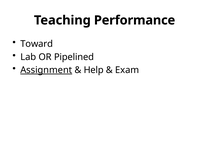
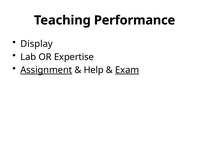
Toward: Toward -> Display (37, 44)
Pipelined: Pipelined -> Expertise (74, 57)
Exam underline: none -> present (127, 70)
